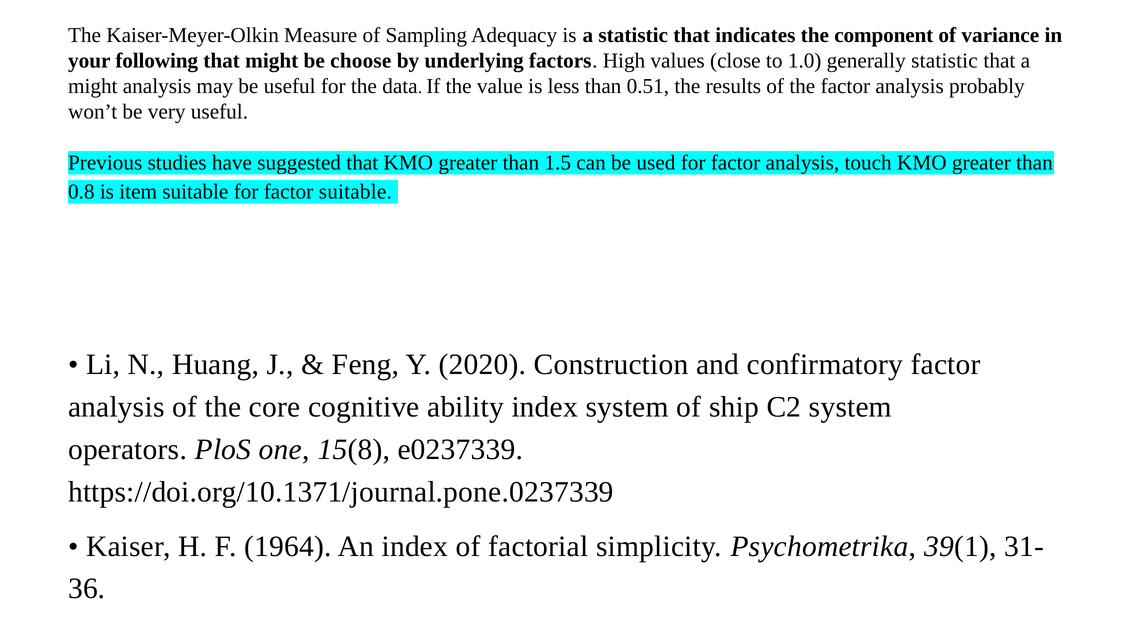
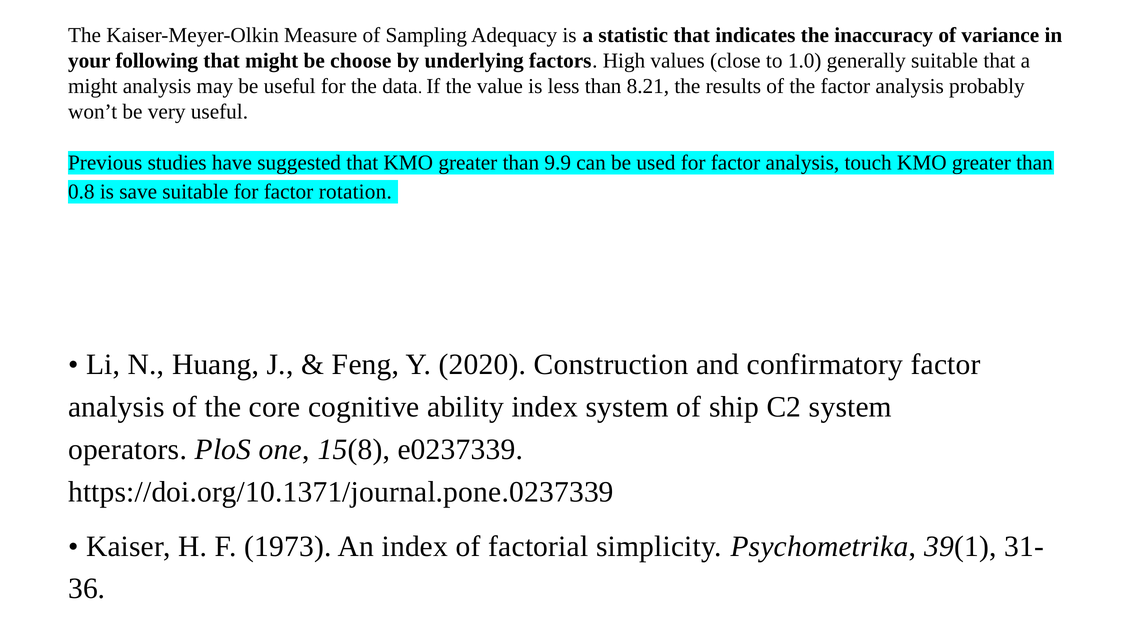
component: component -> inaccuracy (884, 35)
generally statistic: statistic -> suitable (945, 61)
0.51: 0.51 -> 8.21 (648, 86)
1.5: 1.5 -> 9.9 (558, 163)
item: item -> save (138, 192)
factor suitable: suitable -> rotation (355, 192)
1964: 1964 -> 1973 (288, 546)
